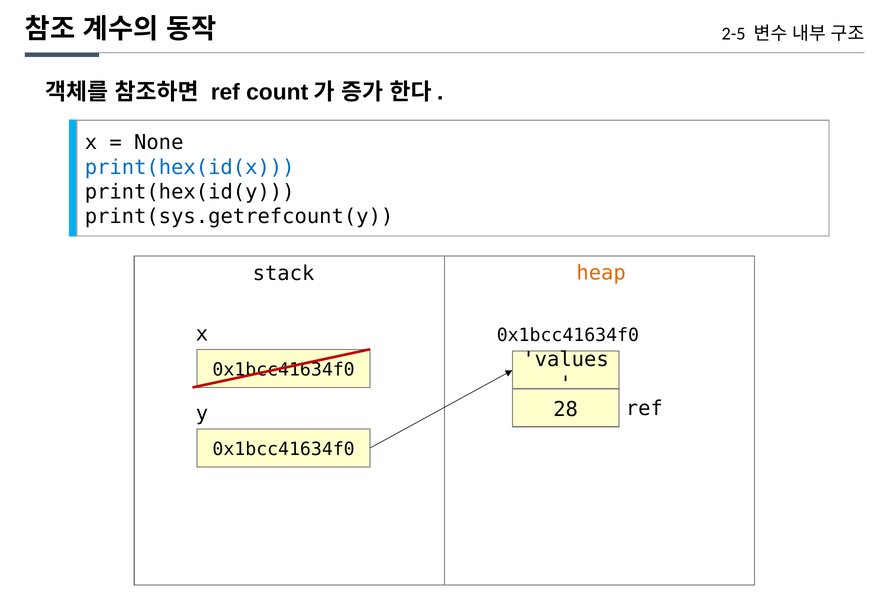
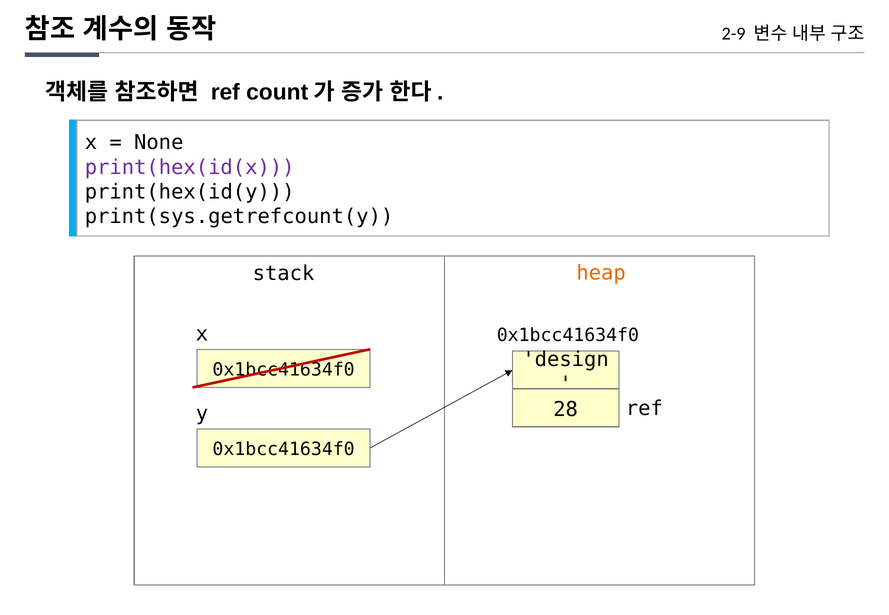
2-5: 2-5 -> 2-9 (734, 34)
print(hex(id(x colour: blue -> purple (190, 167)
values: values -> design (566, 360)
